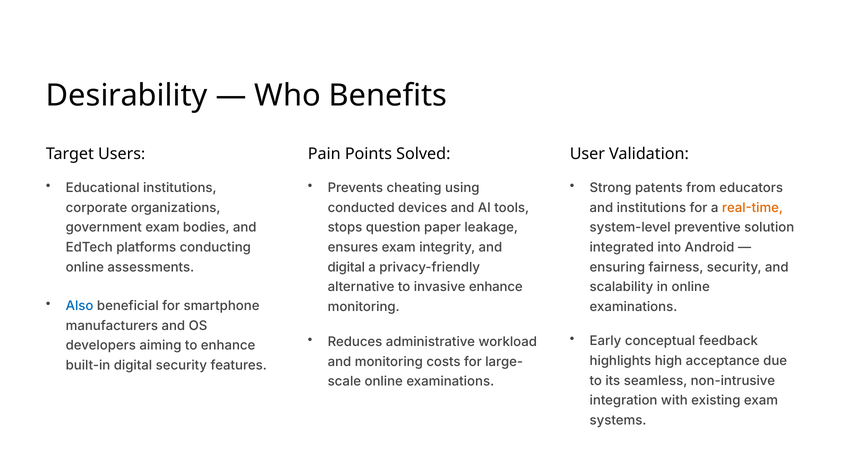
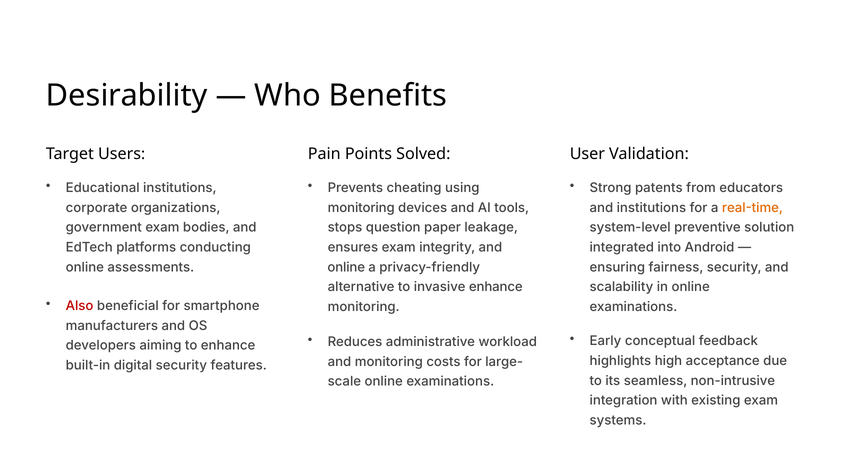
conducted: conducted -> monitoring (361, 208)
digital: digital -> online (346, 267)
Also colour: blue -> red (80, 306)
